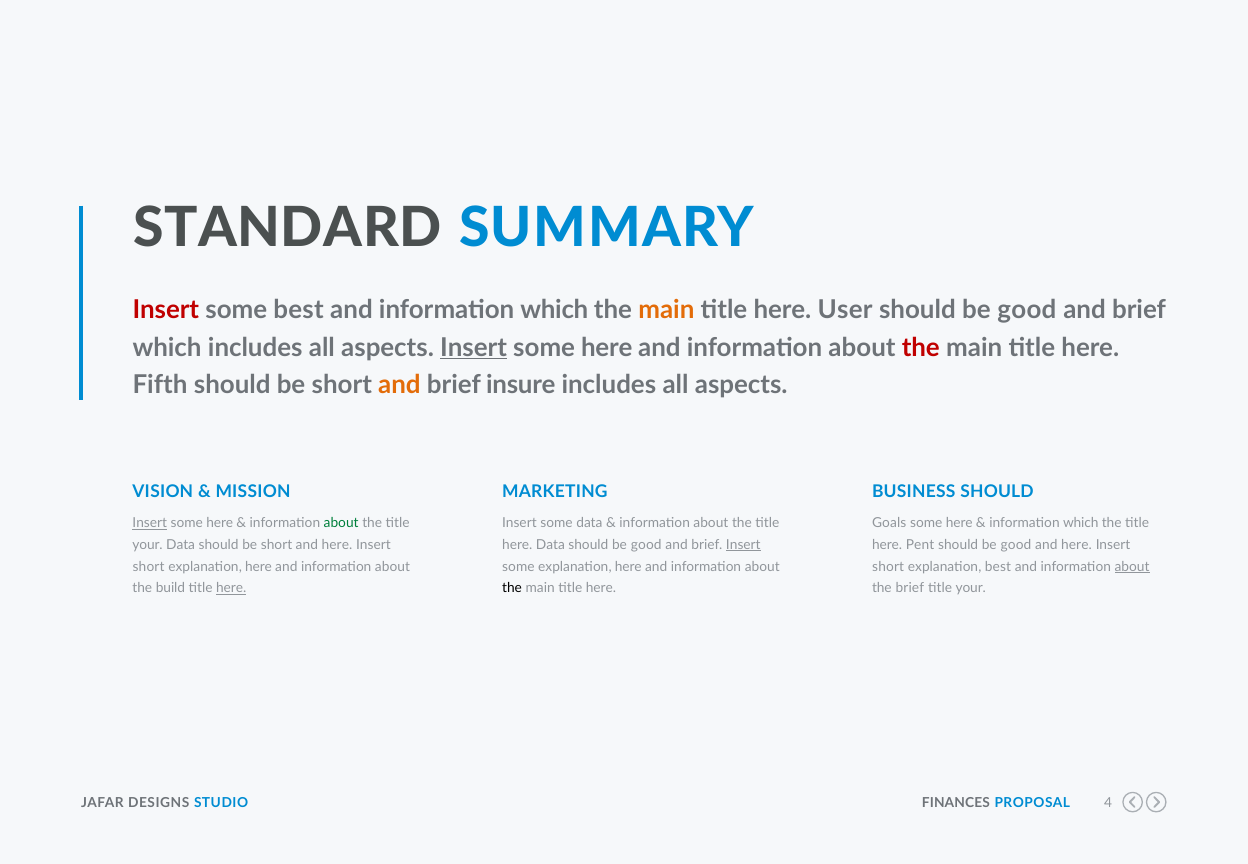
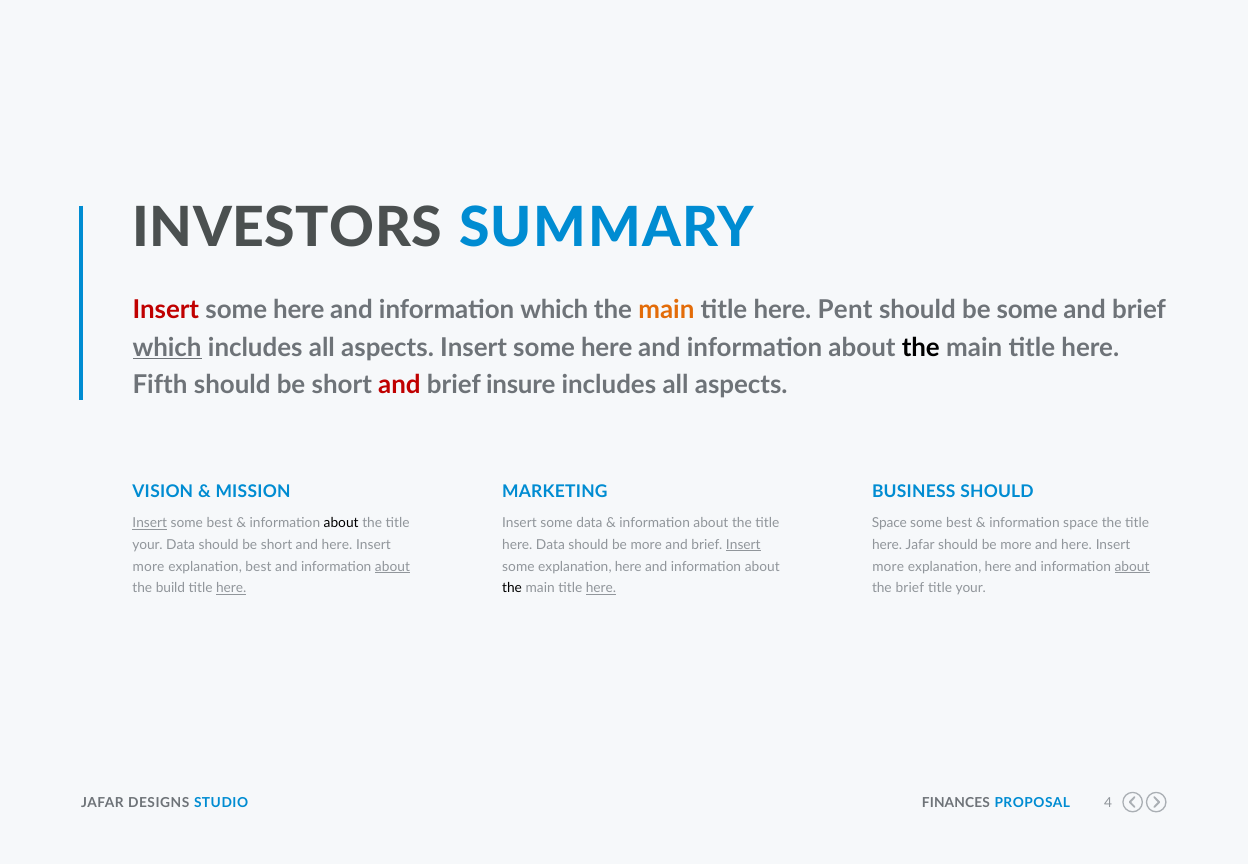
STANDARD: STANDARD -> INVESTORS (287, 228)
best: best -> here (299, 310)
User: User -> Pent (845, 310)
good: good -> some (1027, 310)
which underline: none -> present (167, 347)
Insert underline: present -> none (474, 347)
the colour: red -> black (921, 347)
and colour: orange -> red (399, 385)
here: here -> best (220, 523)
about colour: green -> black (341, 523)
Goals: Goals -> Space (889, 523)
here: here -> best (959, 523)
which: which -> space (1081, 523)
Data should be good: good -> more (646, 545)
here Pent: Pent -> Jafar (920, 545)
good: good -> more (1016, 545)
short: short -> more (149, 567)
here: here -> best (258, 567)
about underline: none -> present (392, 567)
short: short -> more (888, 567)
best: best -> here (998, 567)
here underline: none -> present (601, 588)
